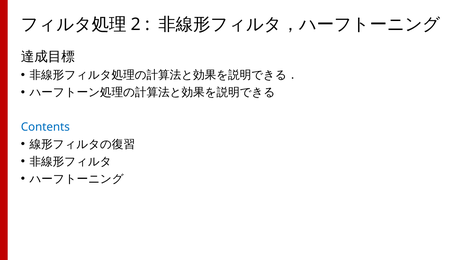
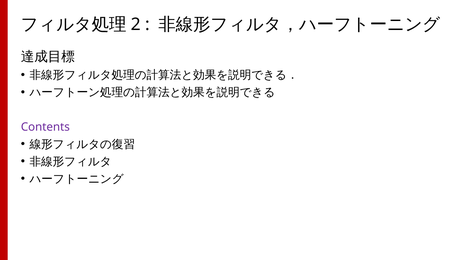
Contents colour: blue -> purple (45, 127)
